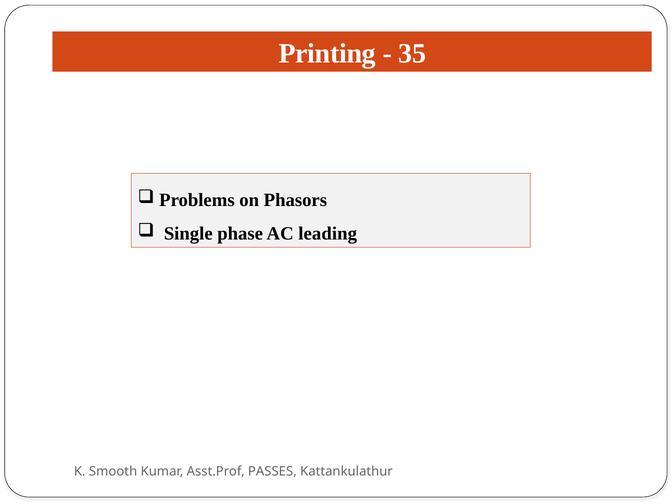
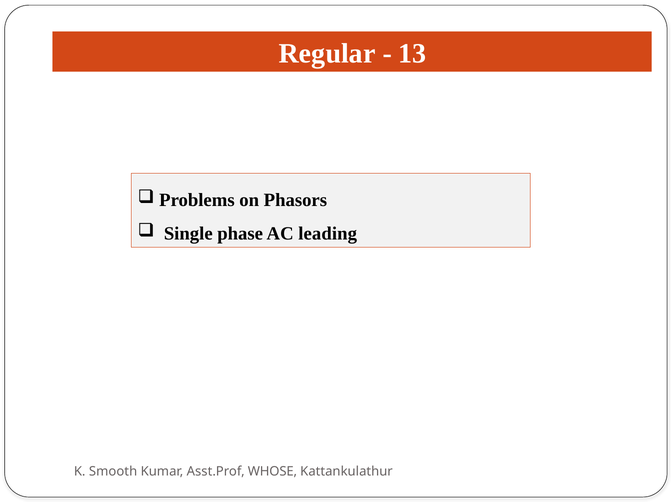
Printing: Printing -> Regular (327, 54)
35: 35 -> 13 (412, 54)
PASSES: PASSES -> WHOSE (272, 471)
